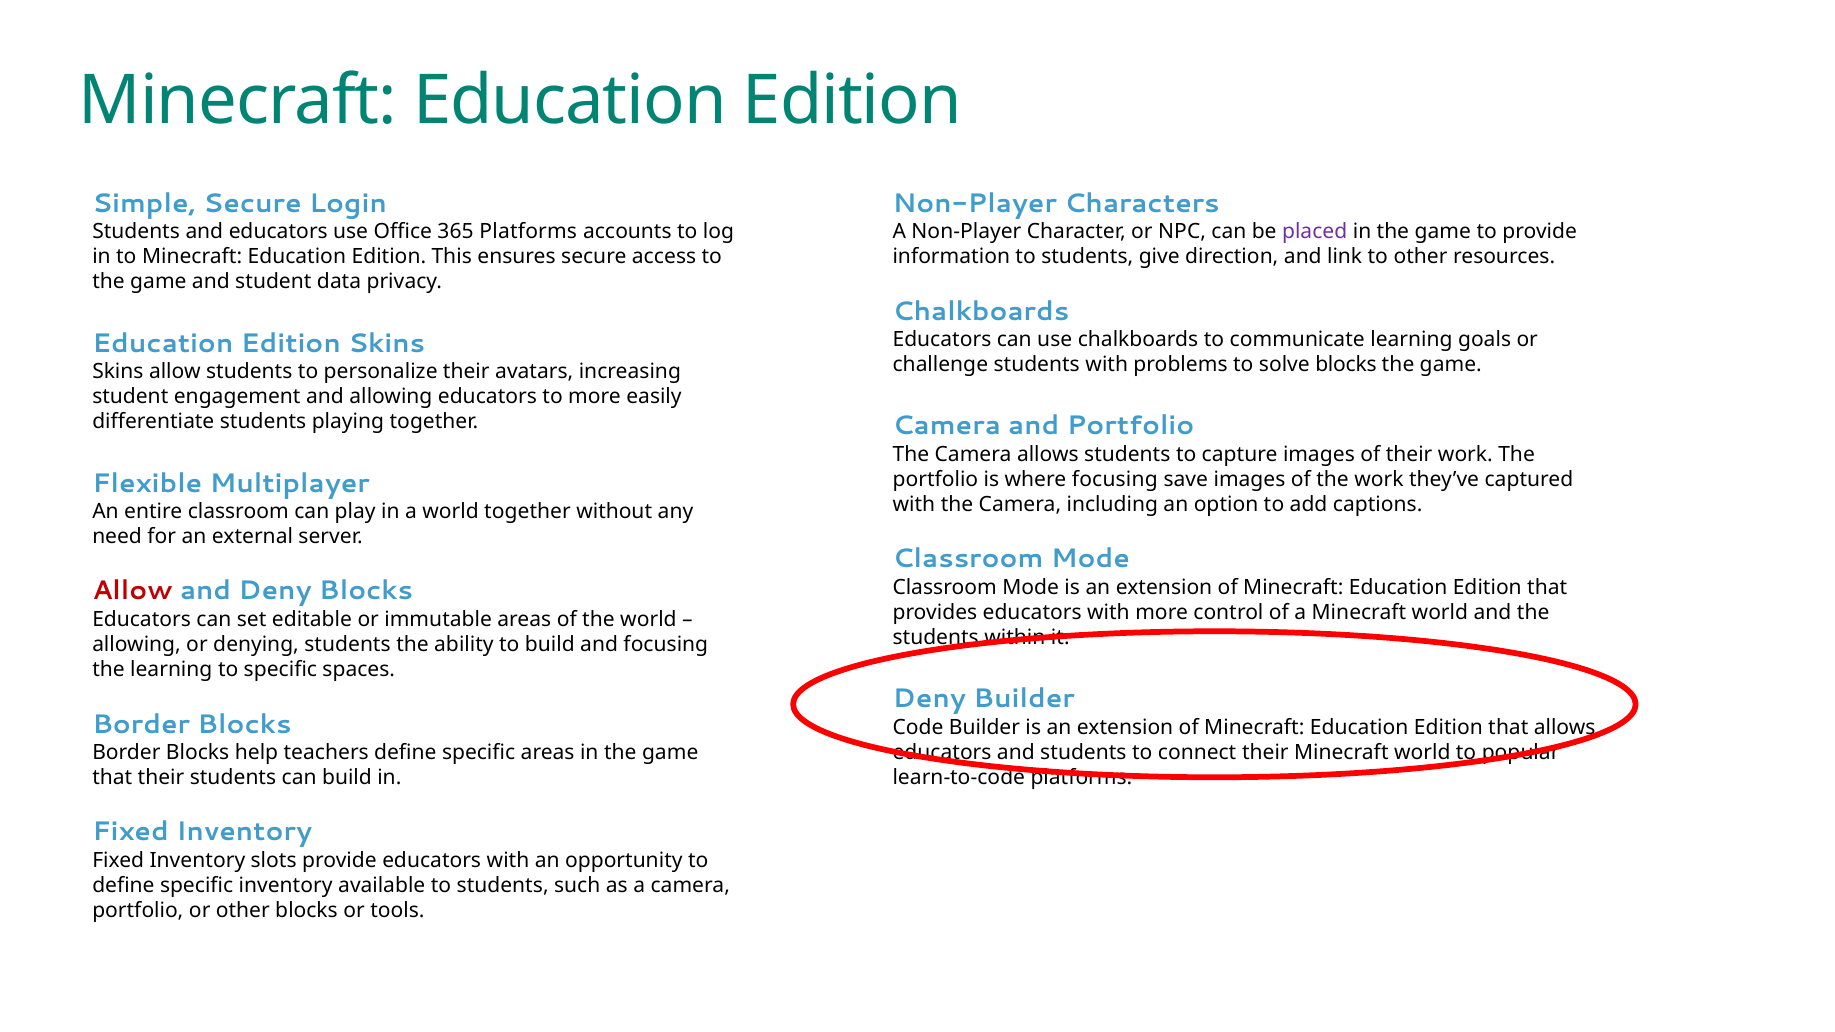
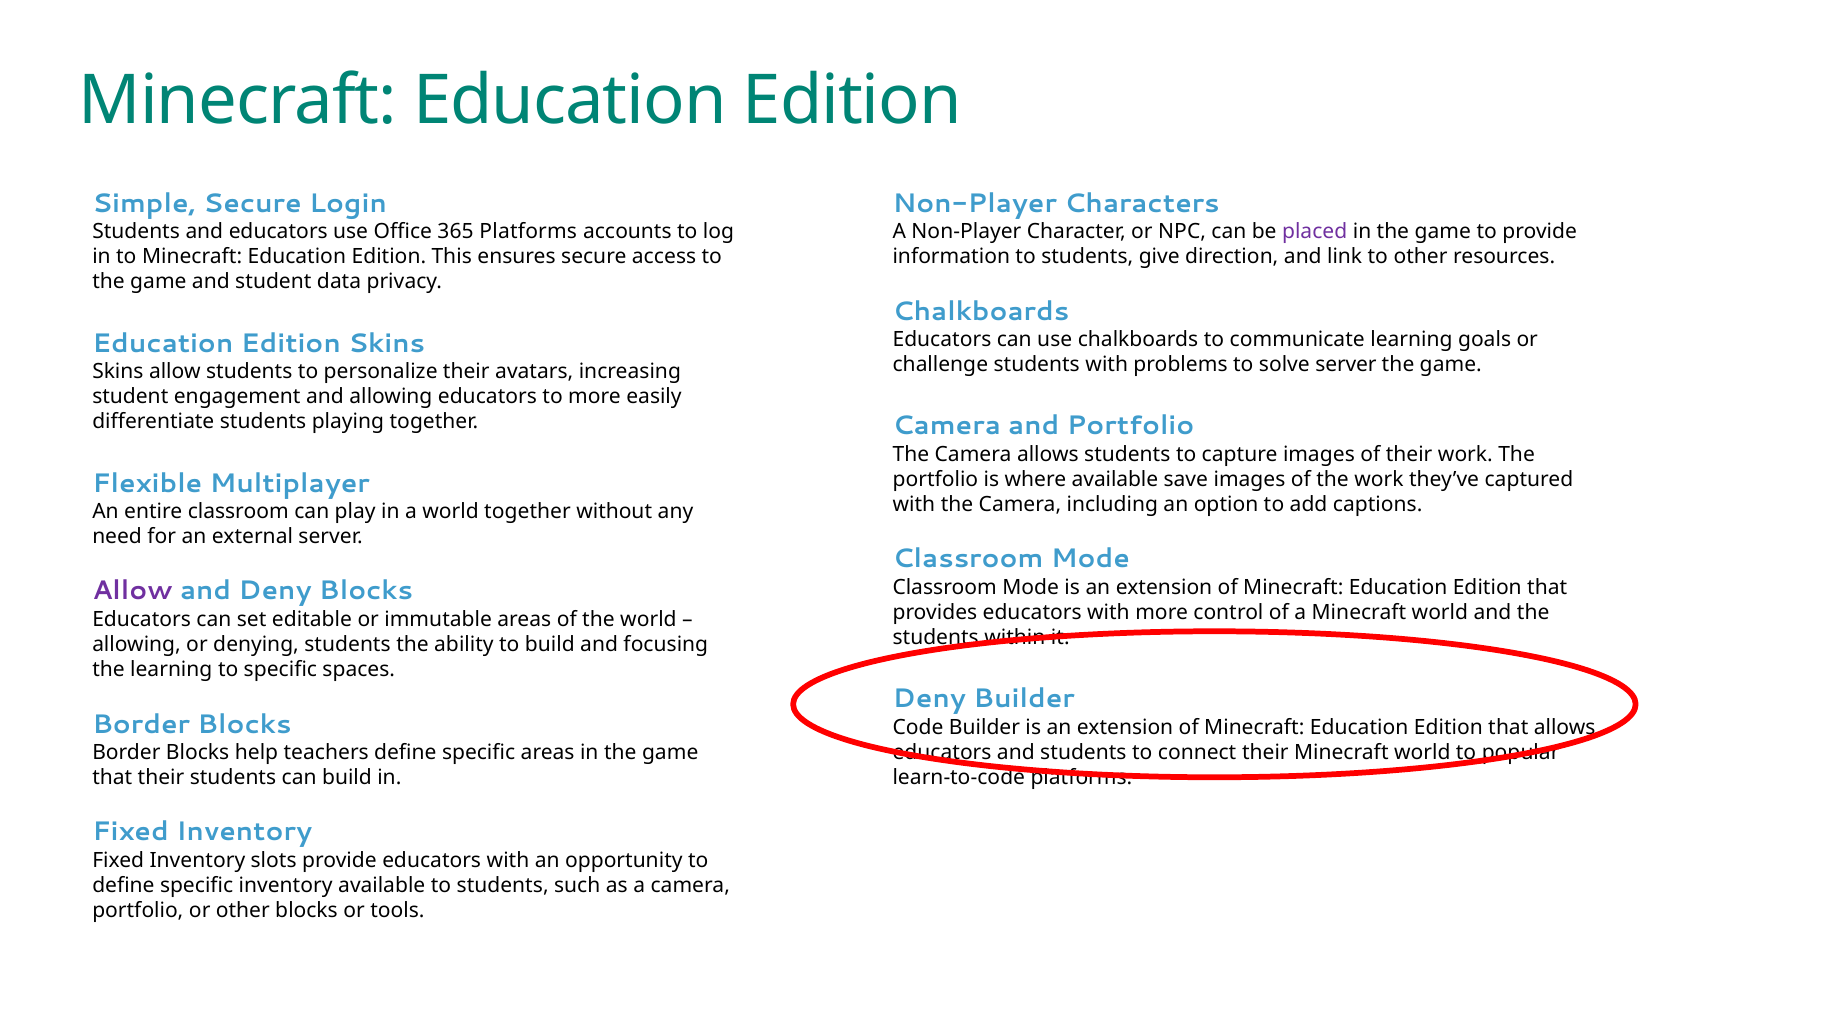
solve blocks: blocks -> server (1346, 365)
where focusing: focusing -> available (1115, 480)
Allow colour: red -> purple (132, 591)
